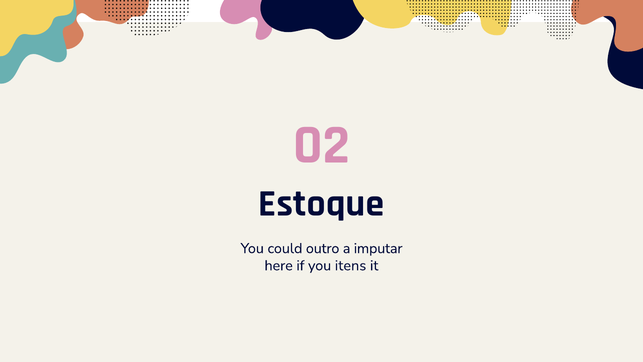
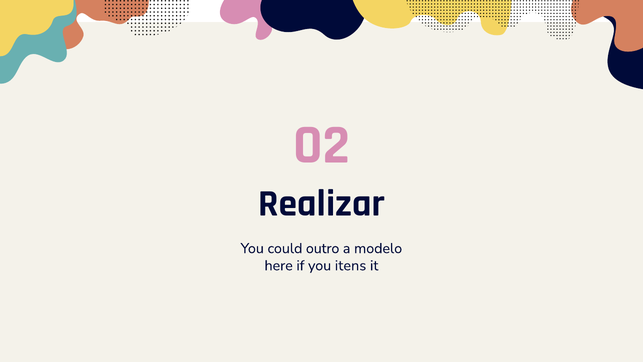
Estoque: Estoque -> Realizar (321, 203)
imputar: imputar -> modelo (378, 248)
